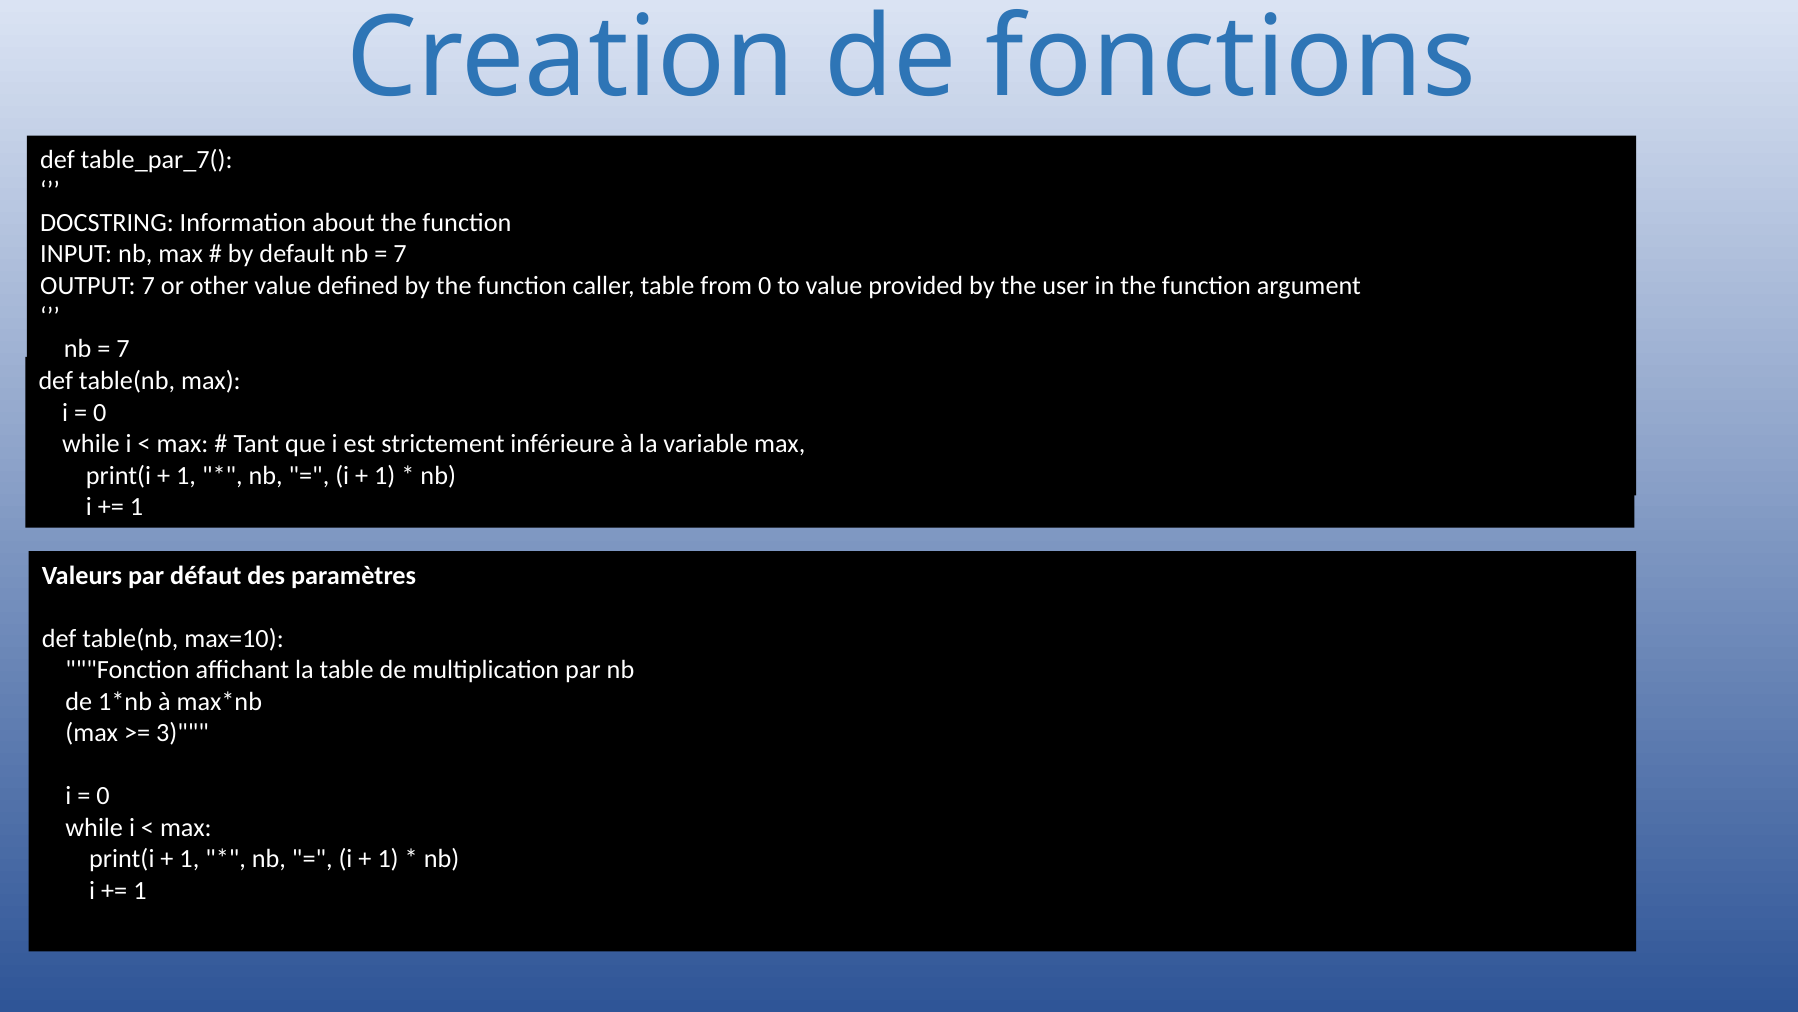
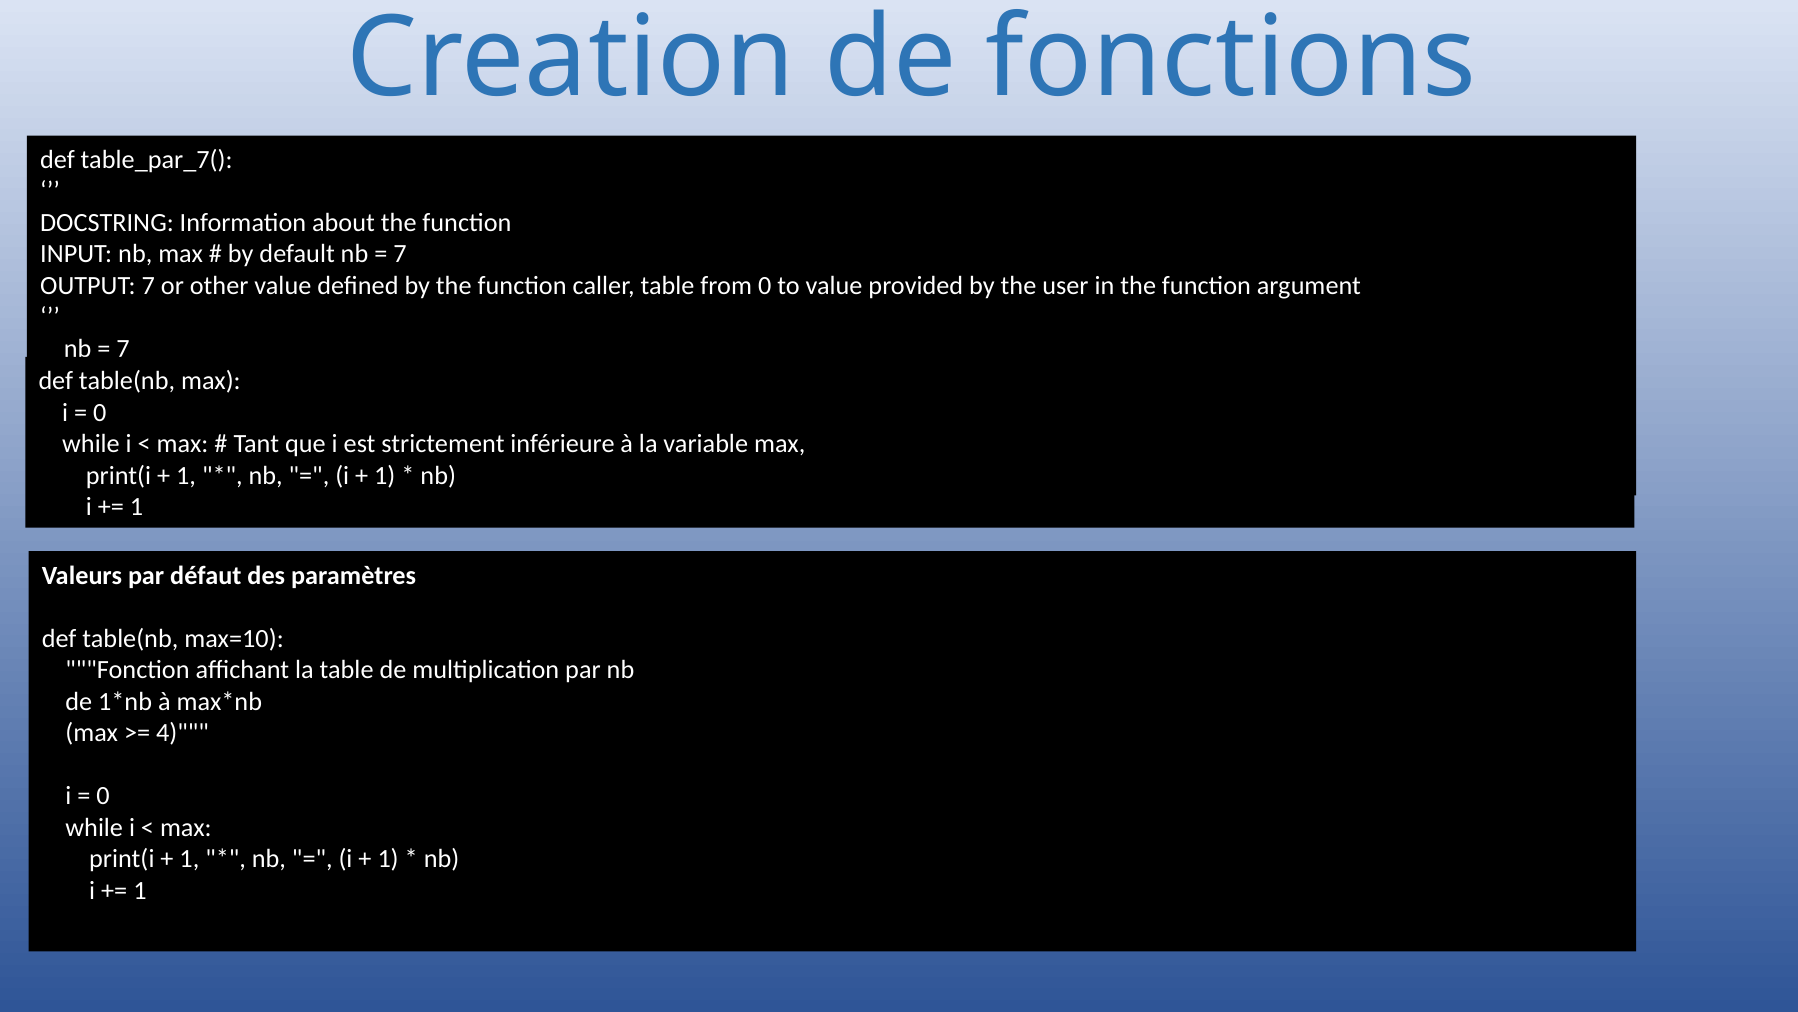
3: 3 -> 4 (183, 732)
